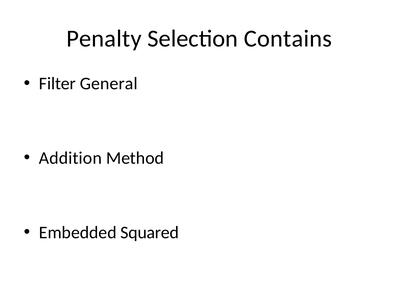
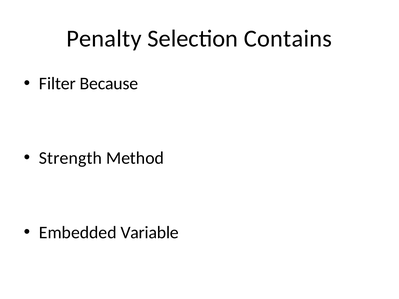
General: General -> Because (109, 84)
Addition: Addition -> Strength (70, 158)
Squared: Squared -> Variable (150, 233)
